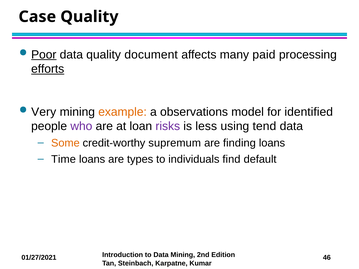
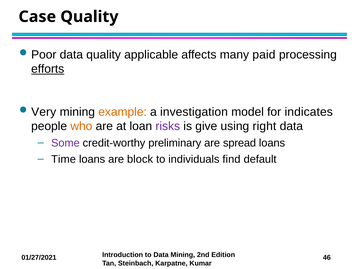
Poor underline: present -> none (44, 55)
document: document -> applicable (151, 55)
observations: observations -> investigation (194, 112)
identified: identified -> indicates (309, 112)
who colour: purple -> orange (81, 126)
less: less -> give (206, 126)
tend: tend -> right (264, 126)
Some colour: orange -> purple (65, 143)
supremum: supremum -> preliminary (175, 143)
finding: finding -> spread (240, 143)
types: types -> block (140, 159)
